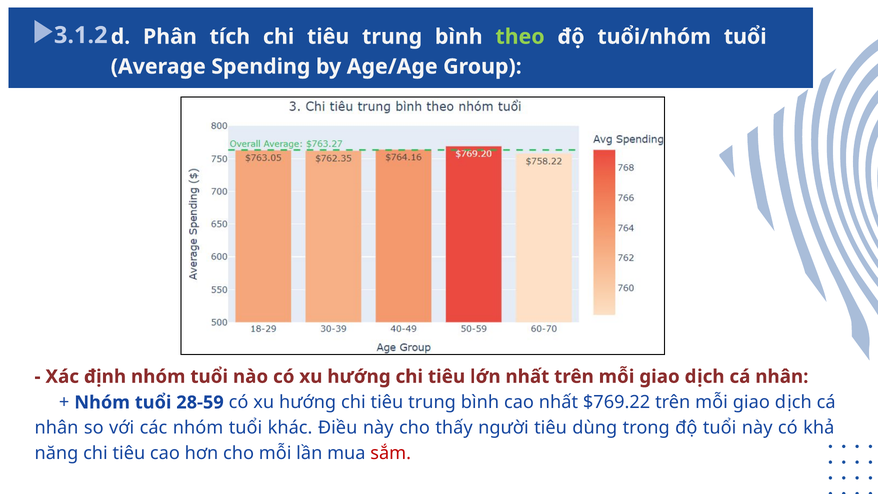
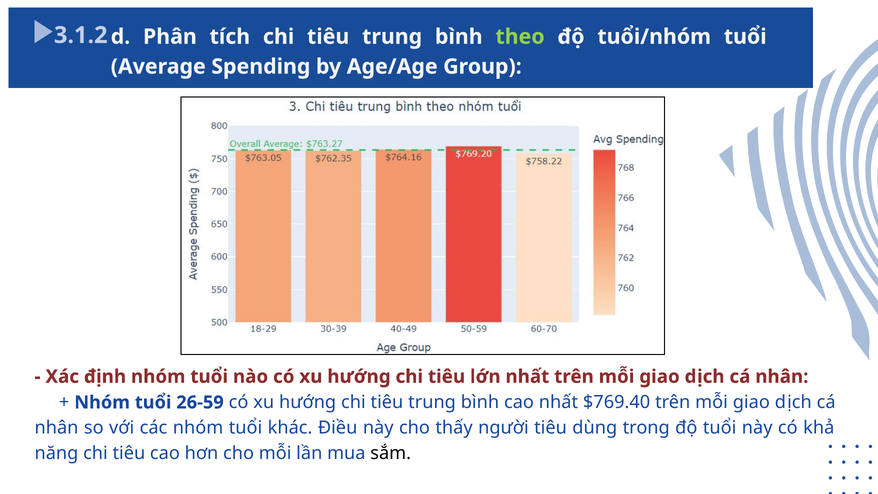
28-59: 28-59 -> 26-59 (200, 402)
$769.22: $769.22 -> $769.40 (617, 402)
sắm colour: red -> black (391, 453)
